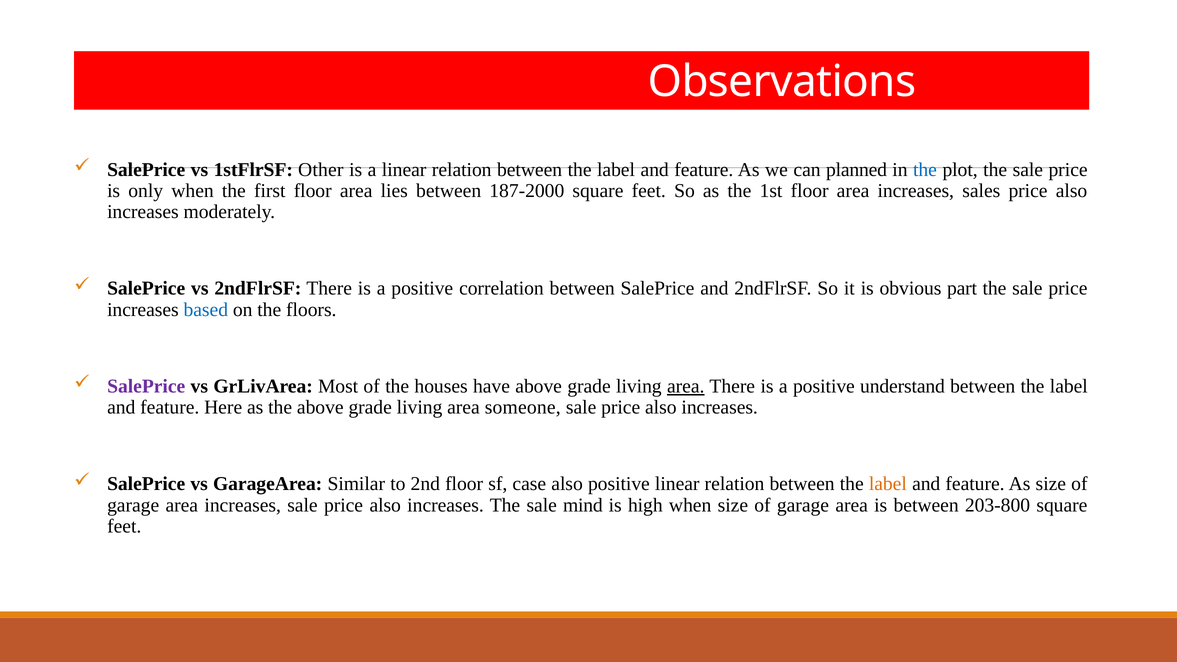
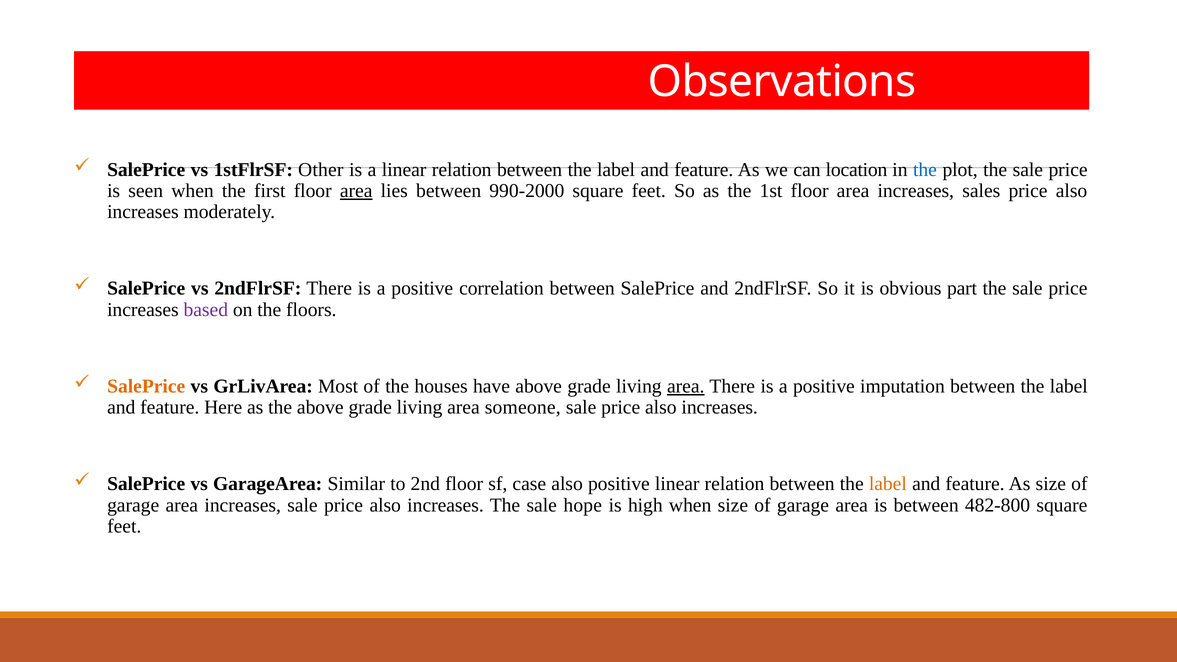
planned: planned -> location (857, 170)
only: only -> seen (146, 191)
area underline: none -> present (356, 191)
187-2000: 187-2000 -> 990-2000 (527, 191)
based colour: blue -> purple (206, 310)
SalePrice colour: purple -> orange (146, 386)
understand: understand -> imputation (902, 386)
mind: mind -> hope (583, 505)
203-800: 203-800 -> 482-800 (997, 505)
